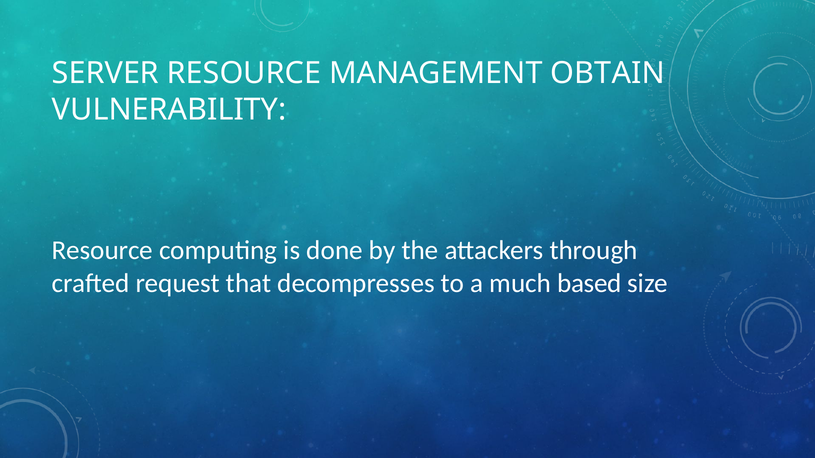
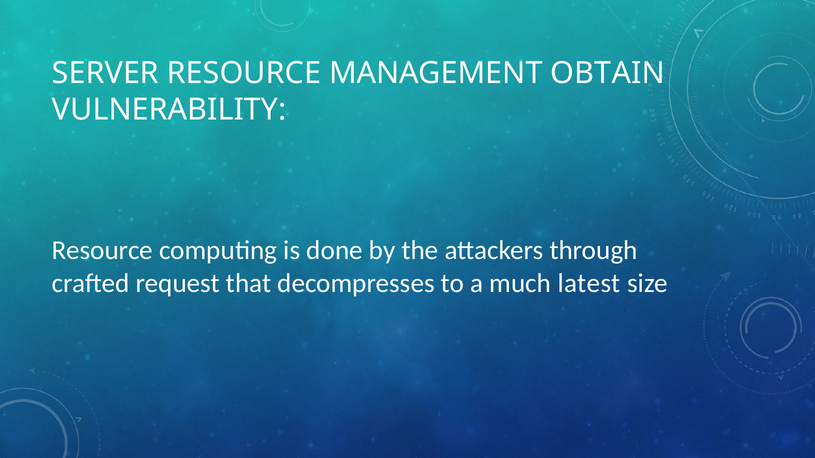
based: based -> latest (589, 283)
